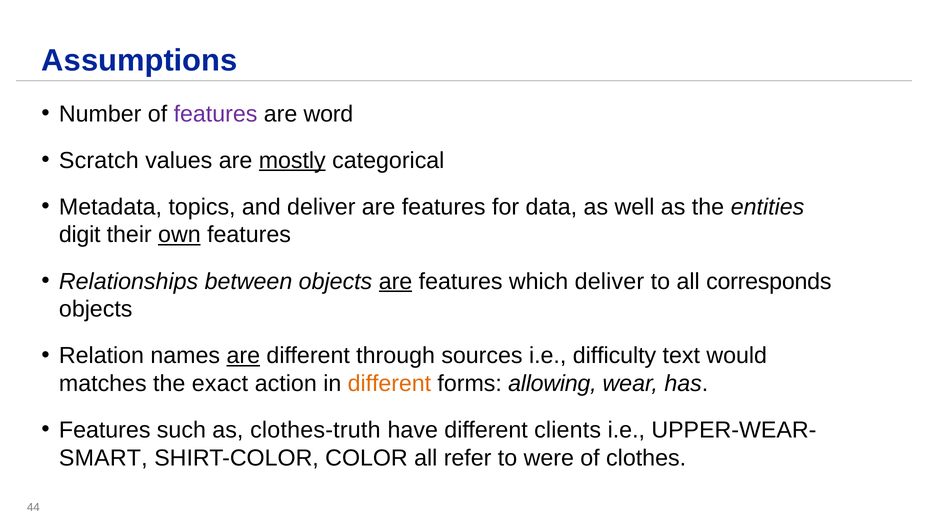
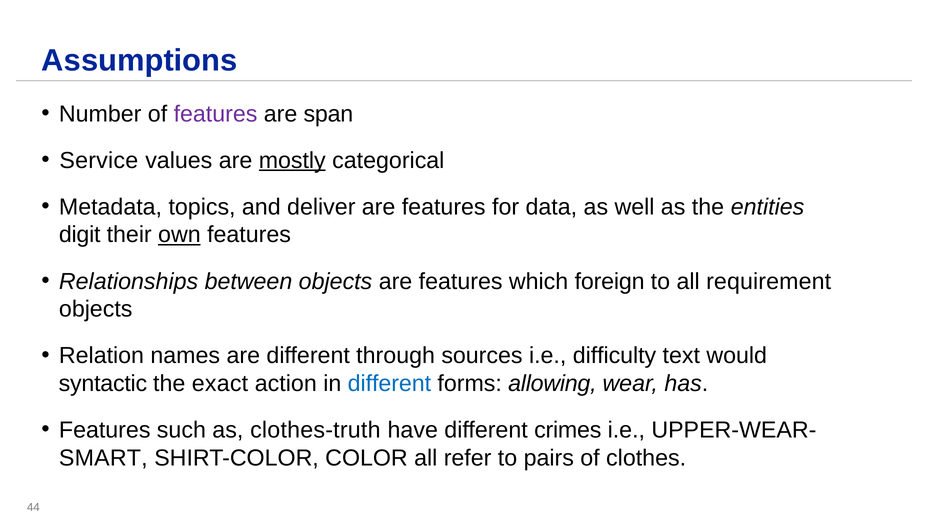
word: word -> span (328, 114)
Scratch: Scratch -> Service (99, 160)
are underline: present -> none (396, 281)
which deliver: deliver -> foreign (610, 281)
corresponds: corresponds -> requirement (769, 281)
are underline: present -> none (243, 356)
matches: matches -> syntactic (103, 384)
different colour: orange -> blue (389, 384)
clients: clients -> crimes (568, 430)
were: were -> pairs (549, 458)
